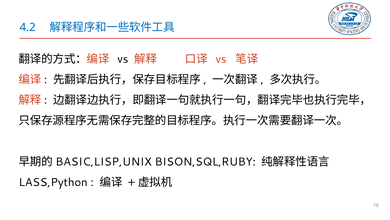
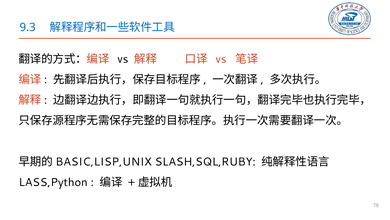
4.2: 4.2 -> 9.3 (28, 27)
BISON,SQL,RUBY: BISON,SQL,RUBY -> SLASH,SQL,RUBY (205, 161)
